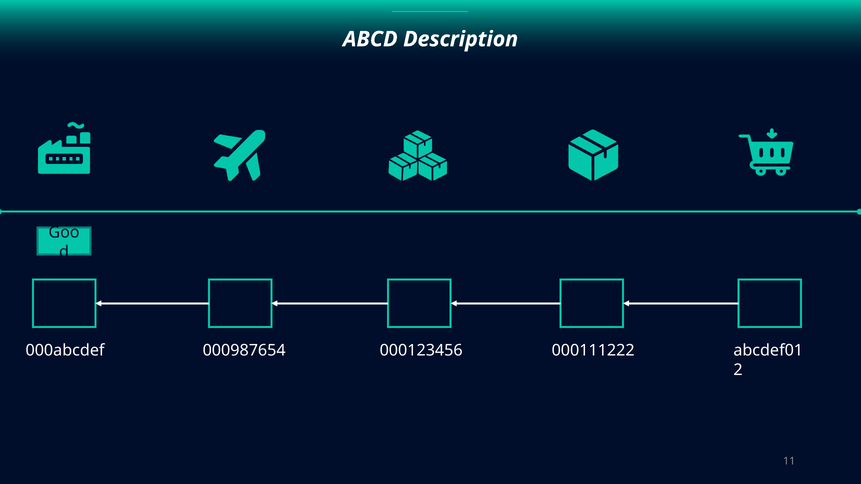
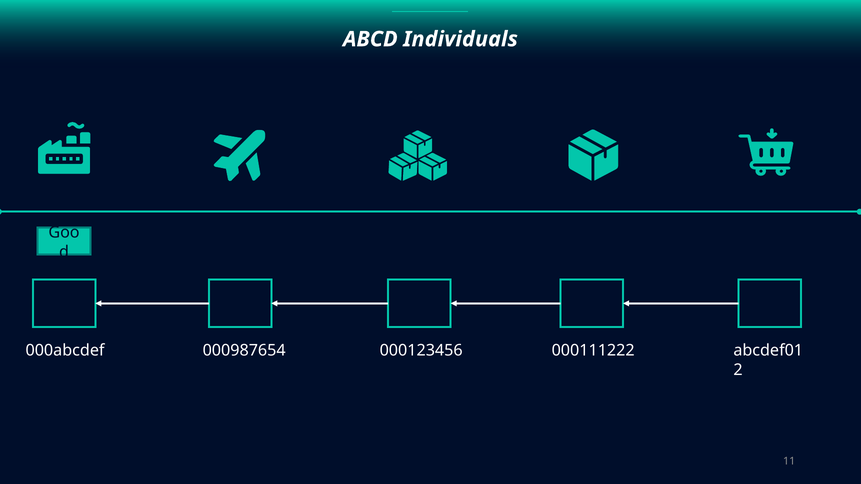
Description: Description -> Individuals (460, 39)
